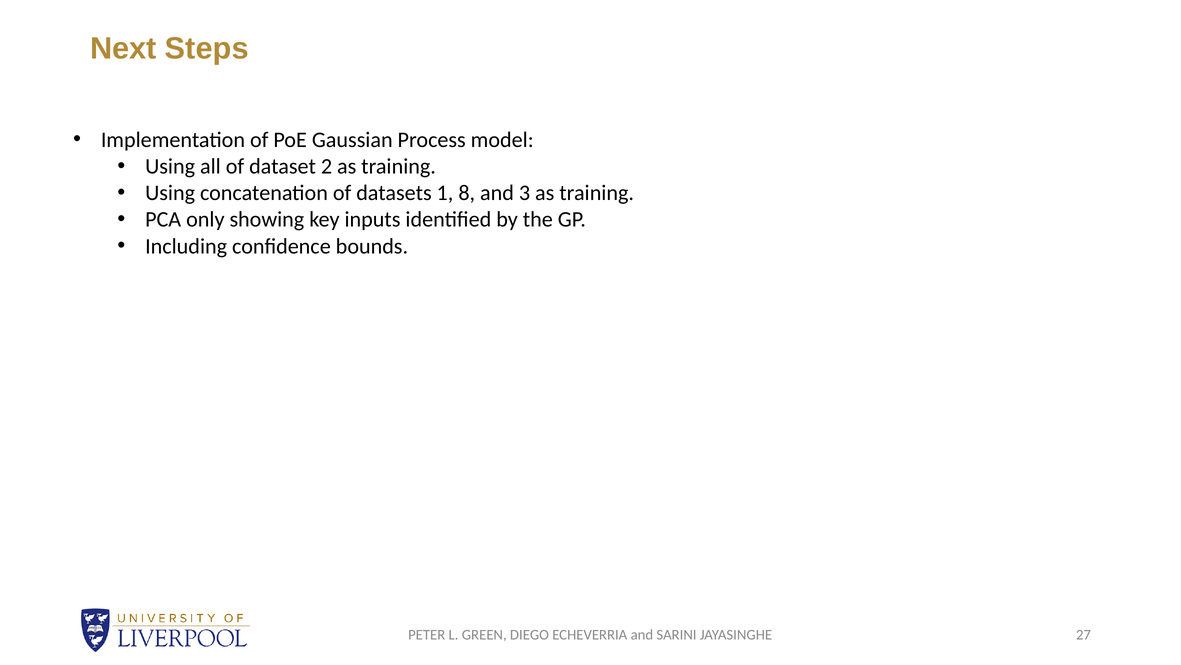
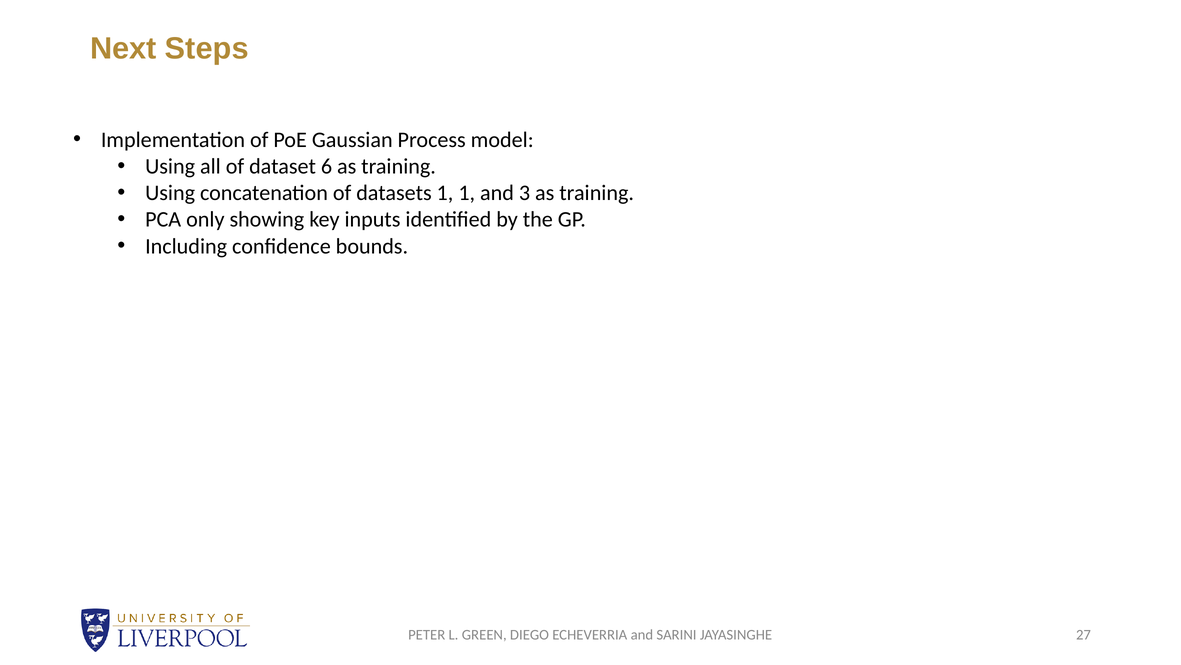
2: 2 -> 6 (326, 166)
1 8: 8 -> 1 (467, 193)
